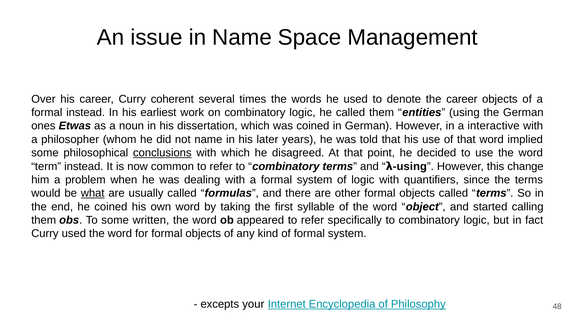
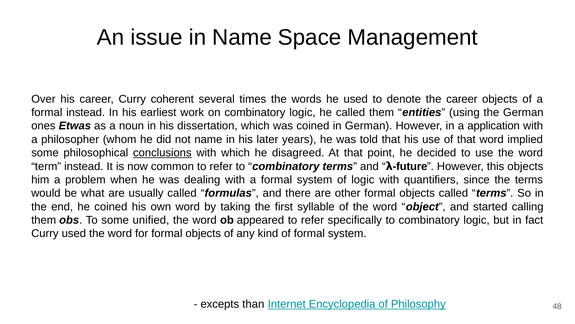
interactive: interactive -> application (494, 126)
using: using -> future (410, 166)
this change: change -> objects (525, 166)
what underline: present -> none (93, 193)
written: written -> unified (151, 220)
your: your -> than (253, 304)
